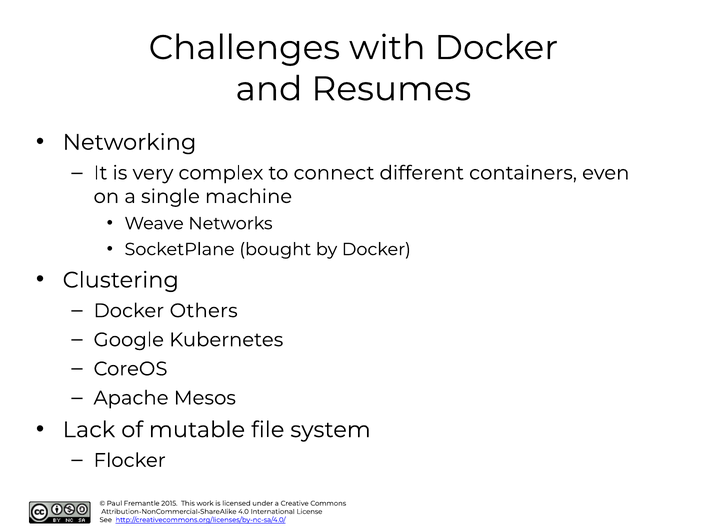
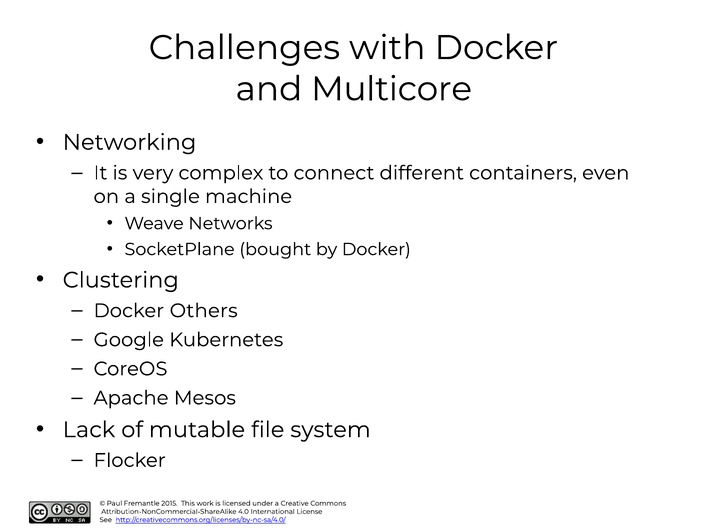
Resumes: Resumes -> Multicore (392, 89)
